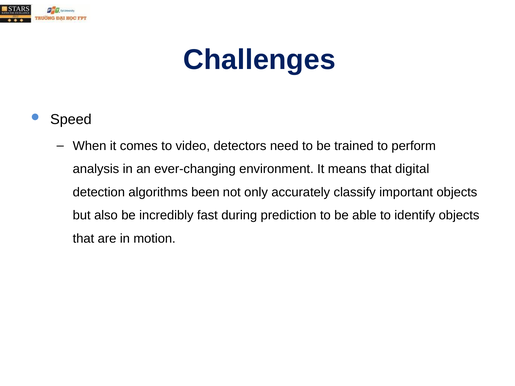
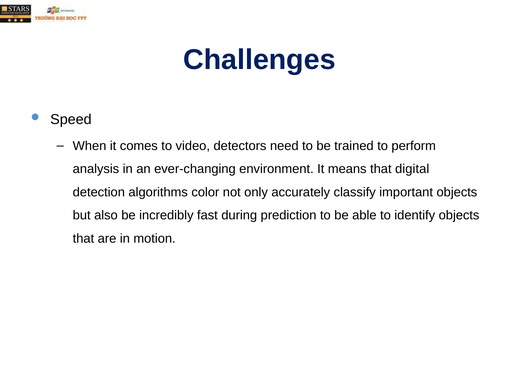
been: been -> color (205, 192)
